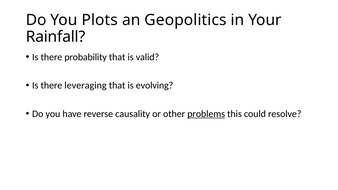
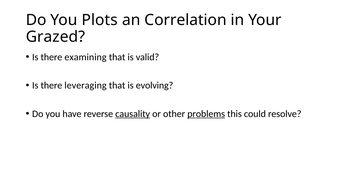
Geopolitics: Geopolitics -> Correlation (186, 20)
Rainfall: Rainfall -> Grazed (55, 37)
probability: probability -> examining (86, 57)
causality underline: none -> present (133, 114)
